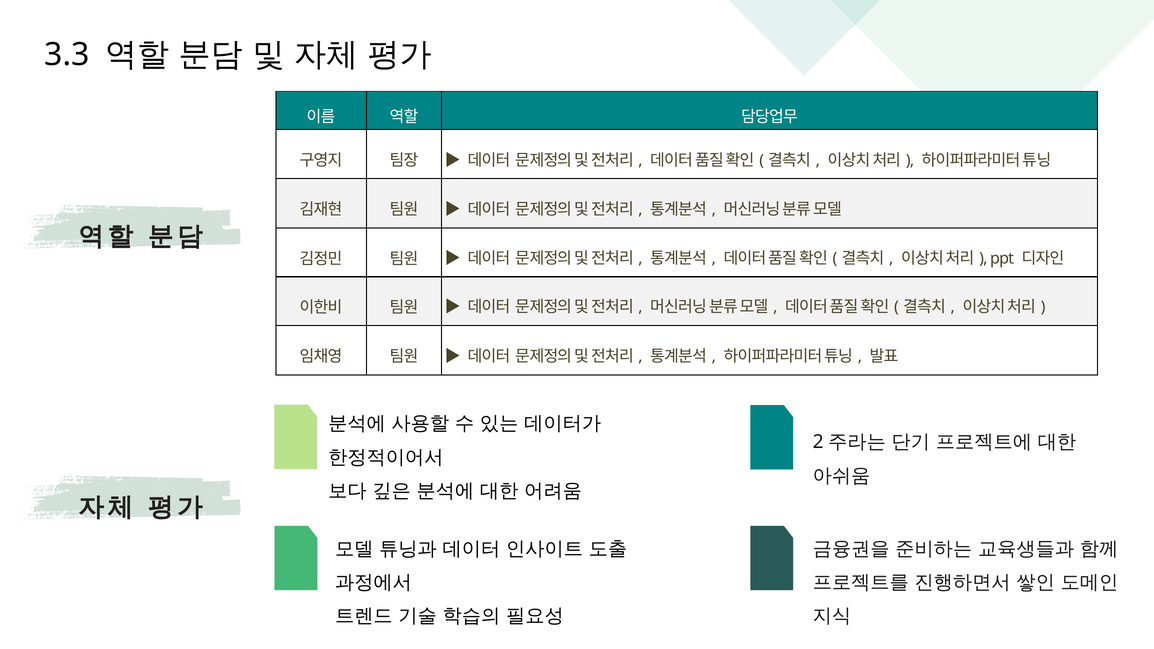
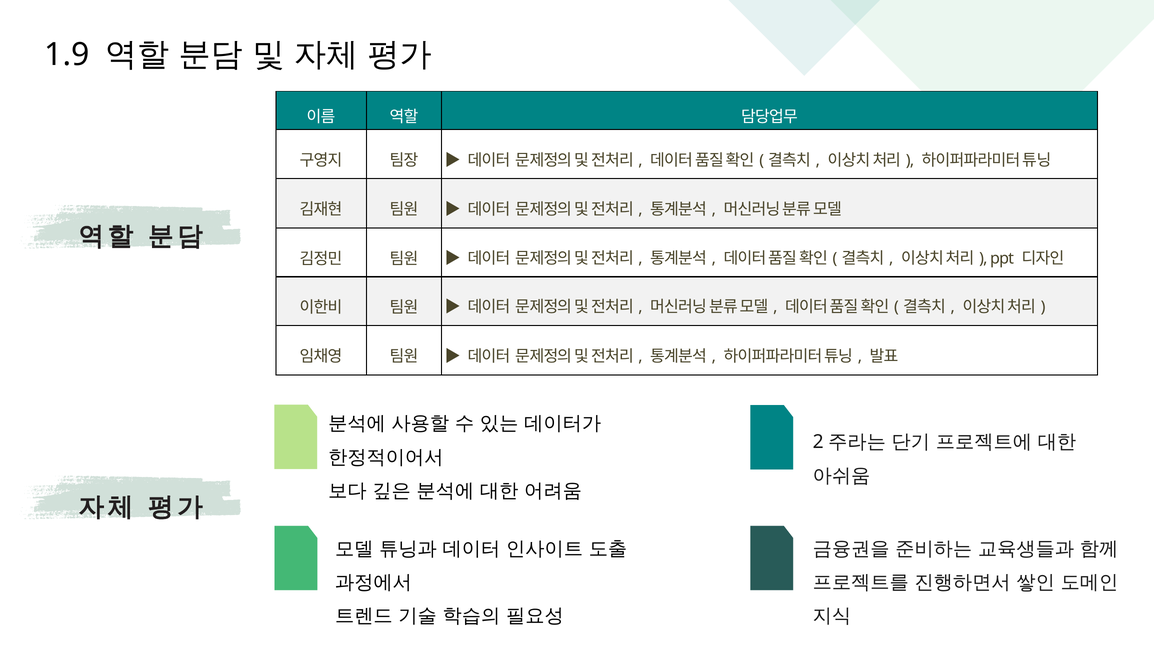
3.3: 3.3 -> 1.9 (67, 55)
